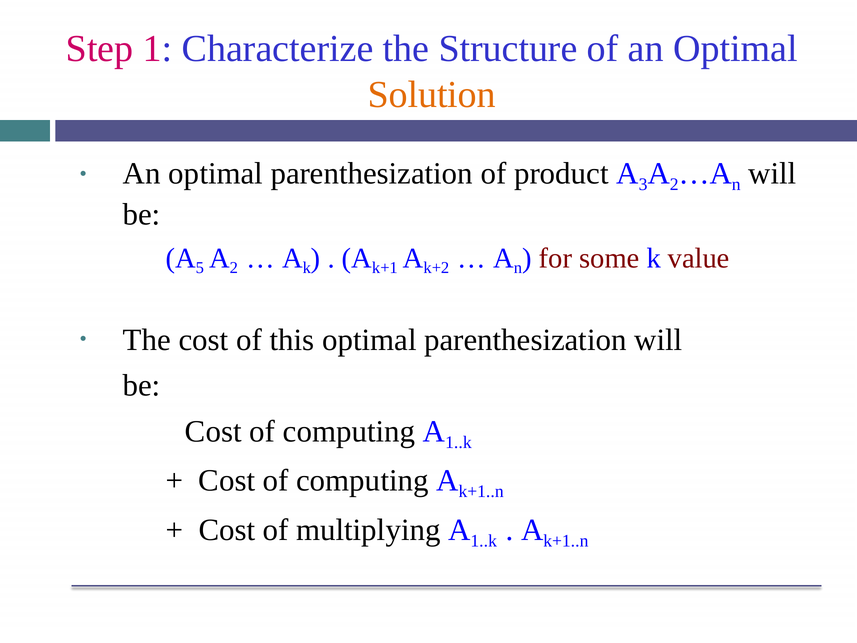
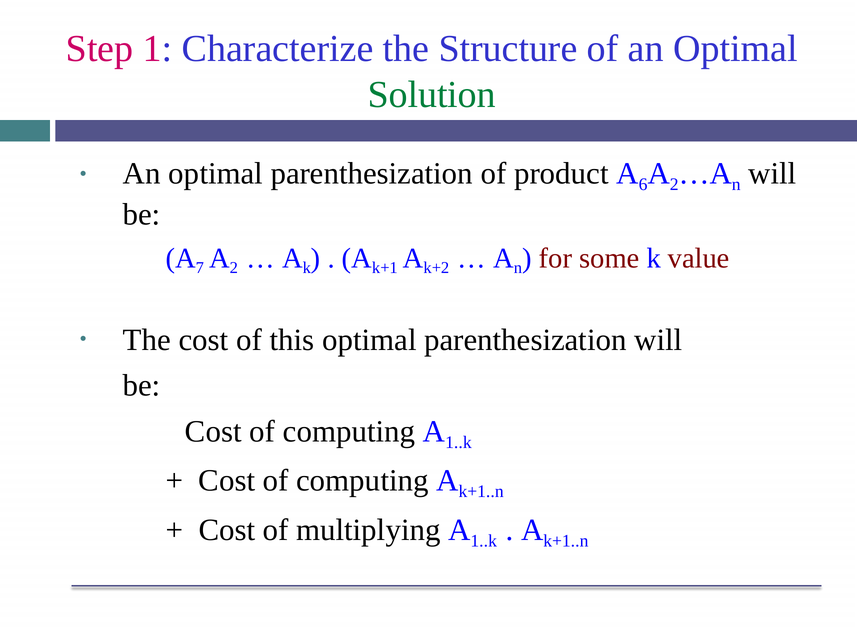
Solution colour: orange -> green (432, 95)
3: 3 -> 6 (643, 184)
5: 5 -> 7 (200, 268)
